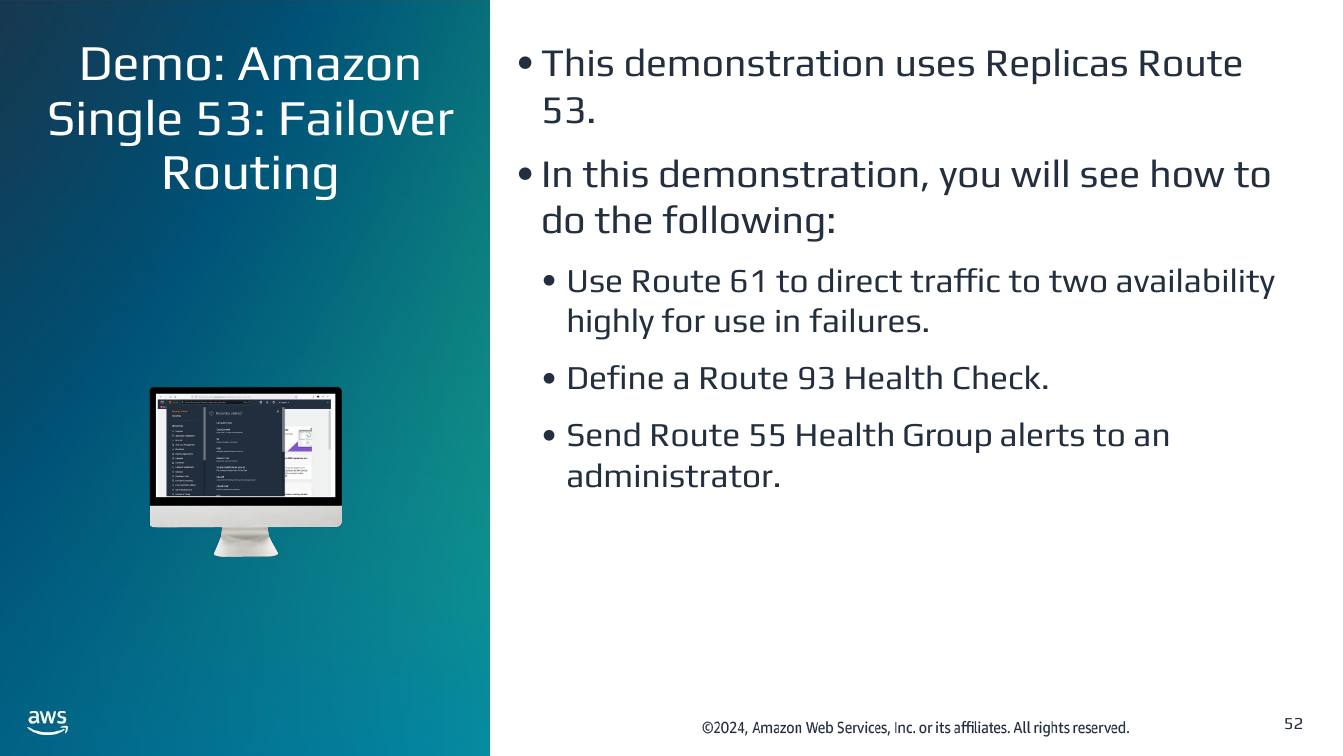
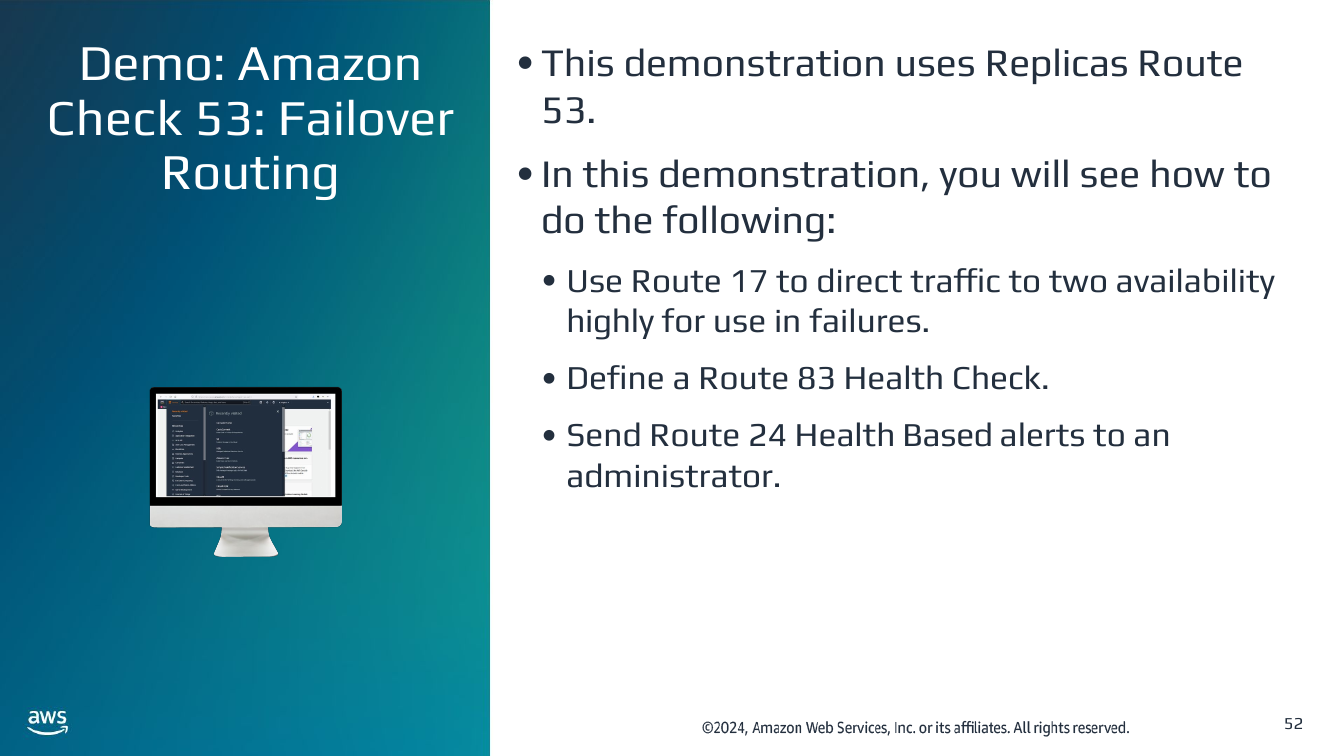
Single: Single -> Check (115, 118)
61: 61 -> 17 (749, 281)
93: 93 -> 83 (817, 378)
55: 55 -> 24 (768, 435)
Group: Group -> Based (948, 435)
